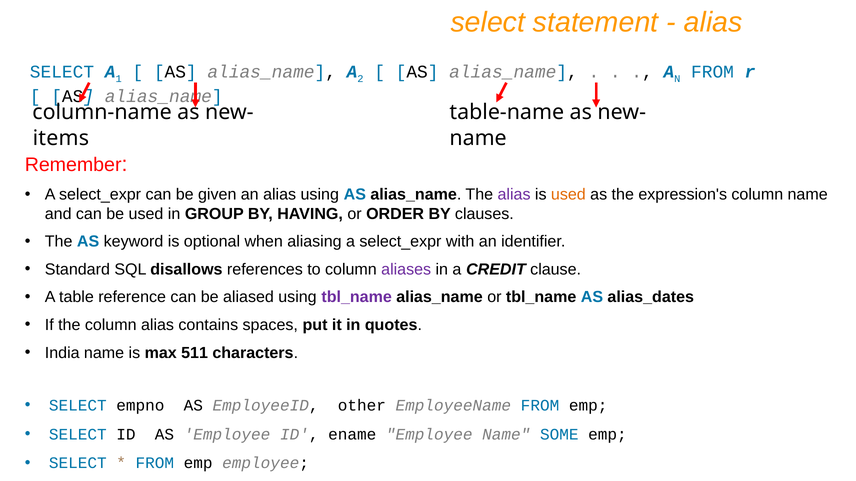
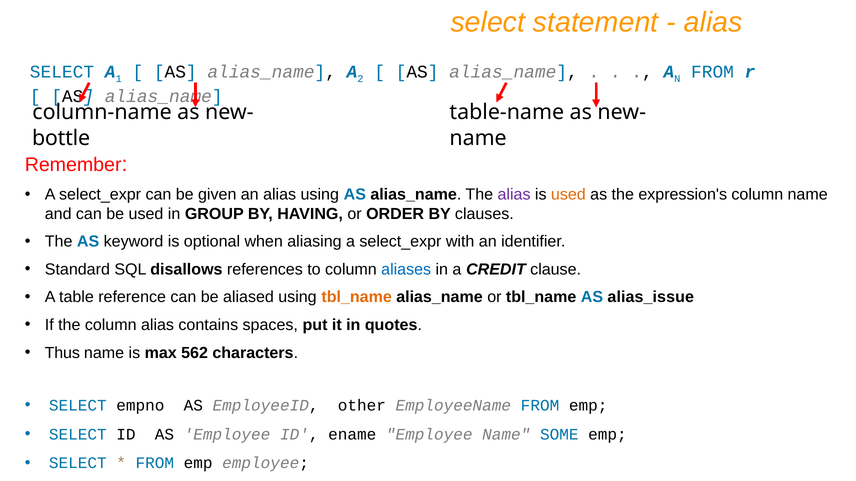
items: items -> bottle (61, 138)
aliases colour: purple -> blue (406, 270)
tbl_name colour: purple -> orange (357, 298)
alias_dates: alias_dates -> alias_issue (651, 298)
India: India -> Thus (62, 353)
511: 511 -> 562 (195, 353)
